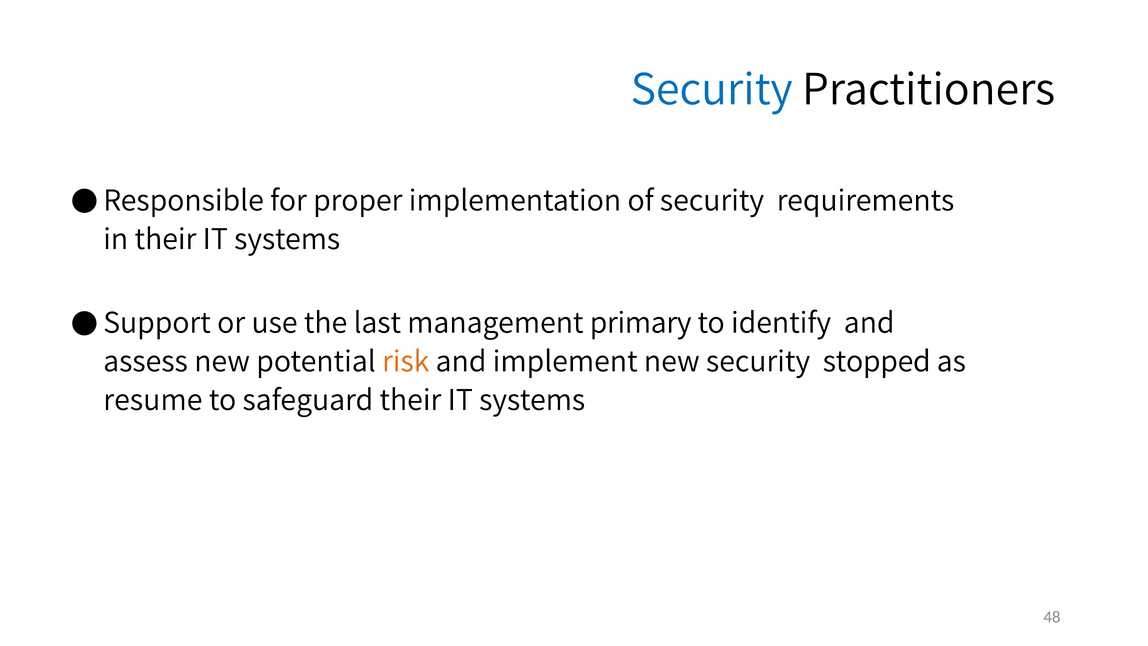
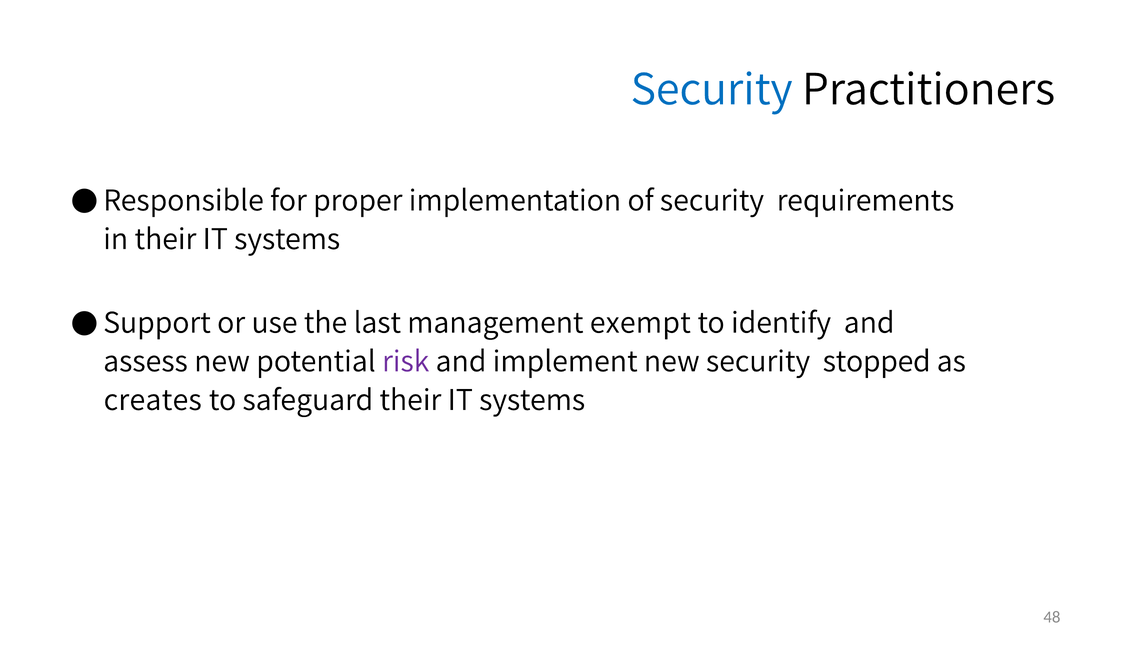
primary: primary -> exempt (640, 322)
risk colour: orange -> purple (406, 361)
resume: resume -> creates (153, 399)
